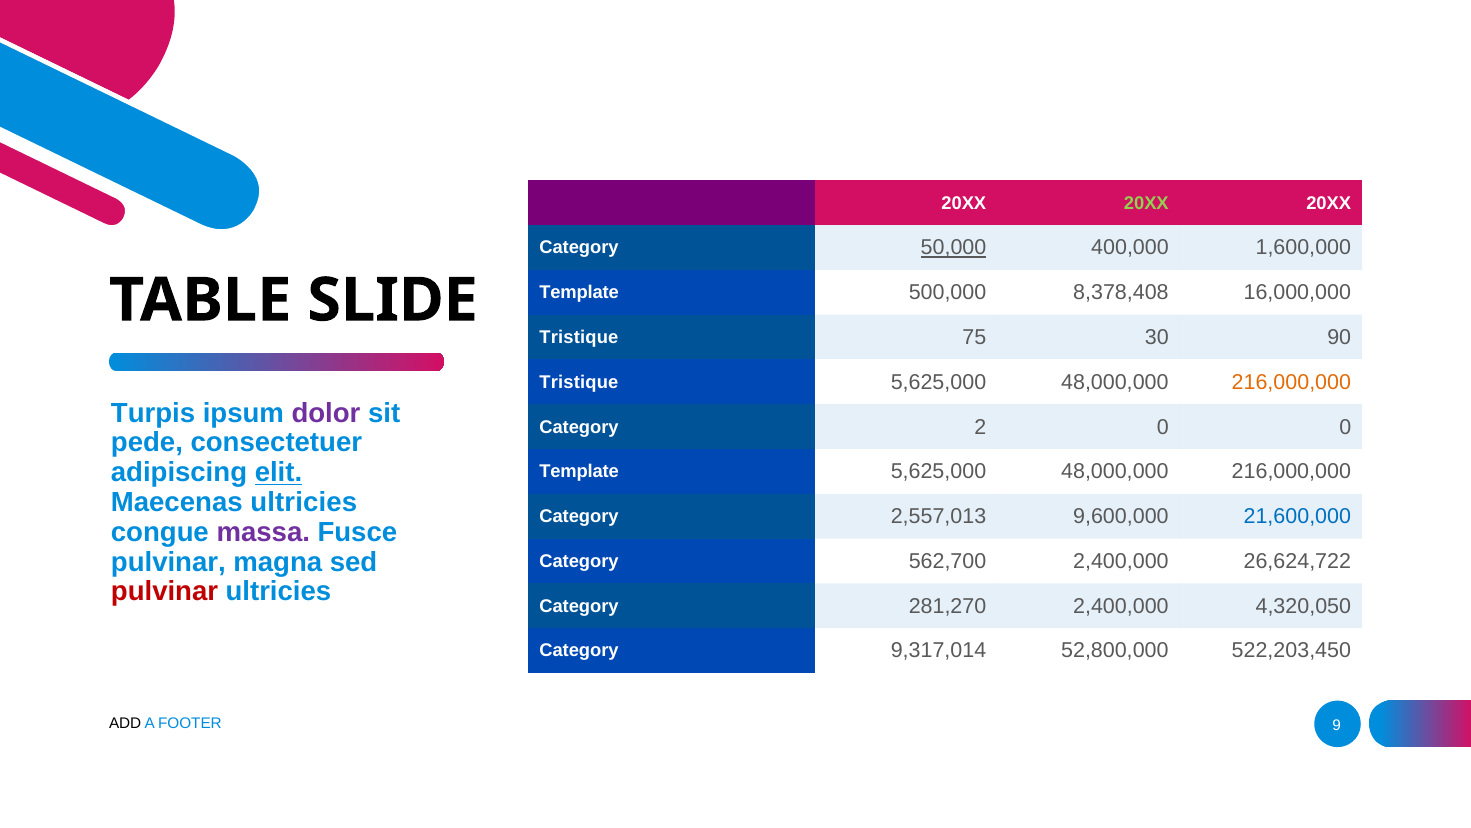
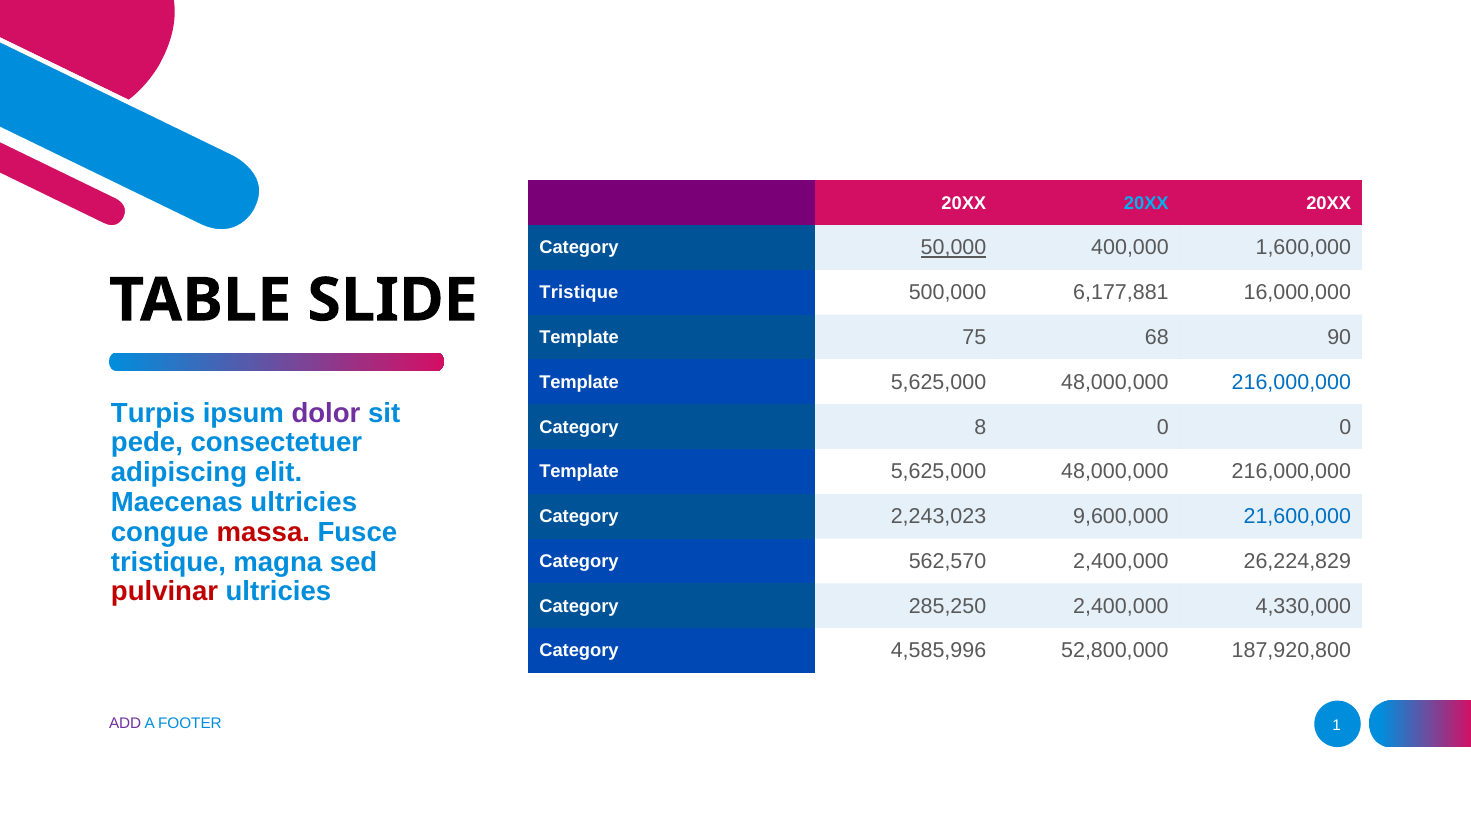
20XX colour: light green -> light blue (1146, 203)
Template: Template -> Tristique (579, 292)
8,378,408: 8,378,408 -> 6,177,881 (1121, 292)
Tristique: Tristique -> Template (579, 337)
30: 30 -> 68 (1157, 337)
Tristique: Tristique -> Template (579, 382)
216,000,000 colour: orange -> blue (1291, 382)
2: 2 -> 8 (980, 427)
elit underline: present -> none (278, 472)
2,557,013: 2,557,013 -> 2,243,023 (938, 516)
massa colour: purple -> red (263, 532)
pulvinar: pulvinar -> tristique (168, 562)
562,700: 562,700 -> 562,570 (948, 561)
26,624,722: 26,624,722 -> 26,224,829 (1297, 561)
281,270: 281,270 -> 285,250 (948, 606)
4,320,050: 4,320,050 -> 4,330,000 (1303, 606)
9,317,014: 9,317,014 -> 4,585,996 (938, 650)
522,203,450: 522,203,450 -> 187,920,800 (1291, 650)
ADD colour: black -> purple (125, 723)
9: 9 -> 1 (1337, 725)
